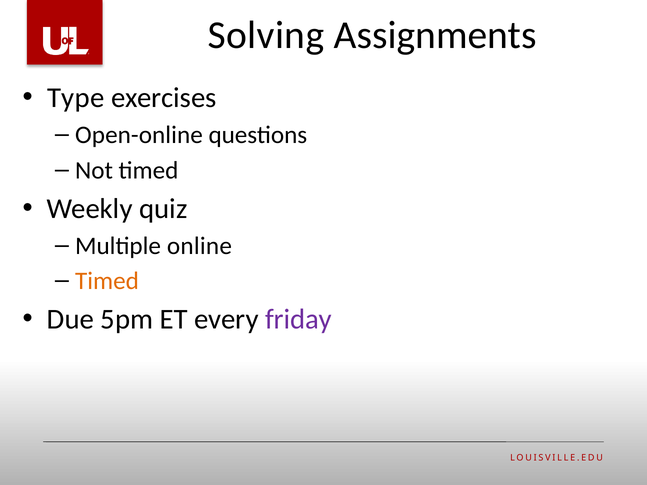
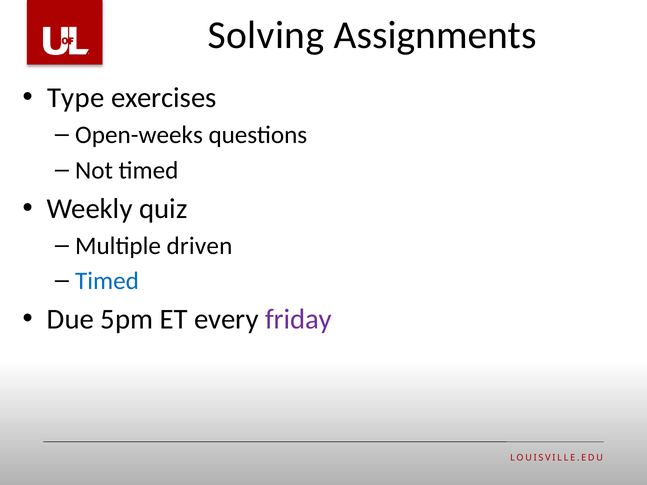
Open-online: Open-online -> Open-weeks (139, 135)
online: online -> driven (199, 246)
Timed colour: orange -> blue (107, 281)
